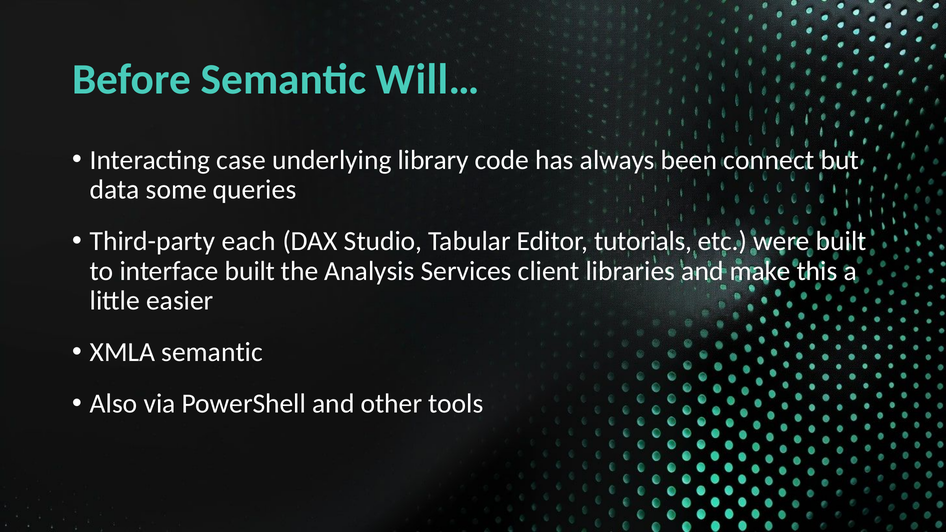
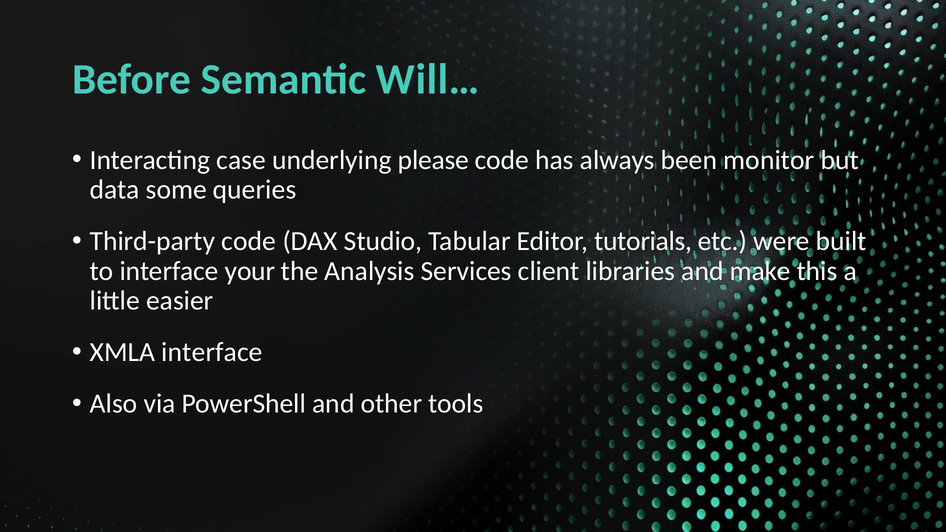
library: library -> please (433, 160)
connect: connect -> monitor (769, 160)
Third-party each: each -> code (249, 241)
interface built: built -> your (250, 271)
XMLA semantic: semantic -> interface (212, 352)
